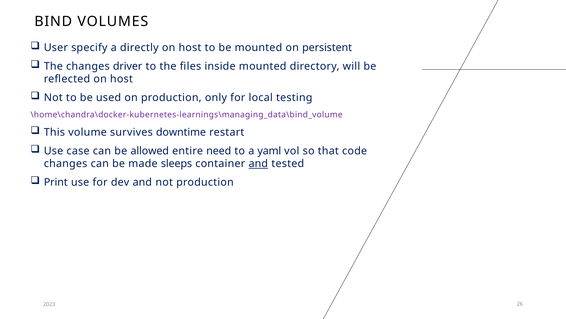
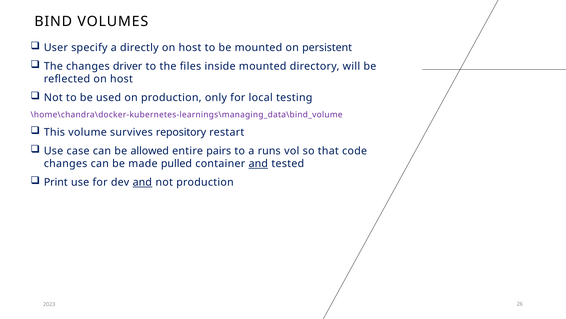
downtime: downtime -> repository (181, 132)
need: need -> pairs (219, 151)
yaml: yaml -> runs (269, 151)
sleeps: sleeps -> pulled (176, 163)
and underline: none -> present (142, 182)
